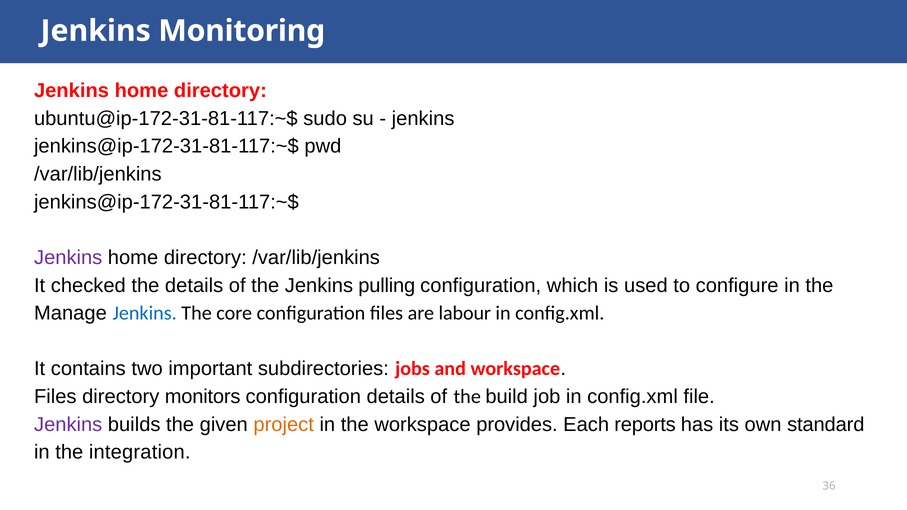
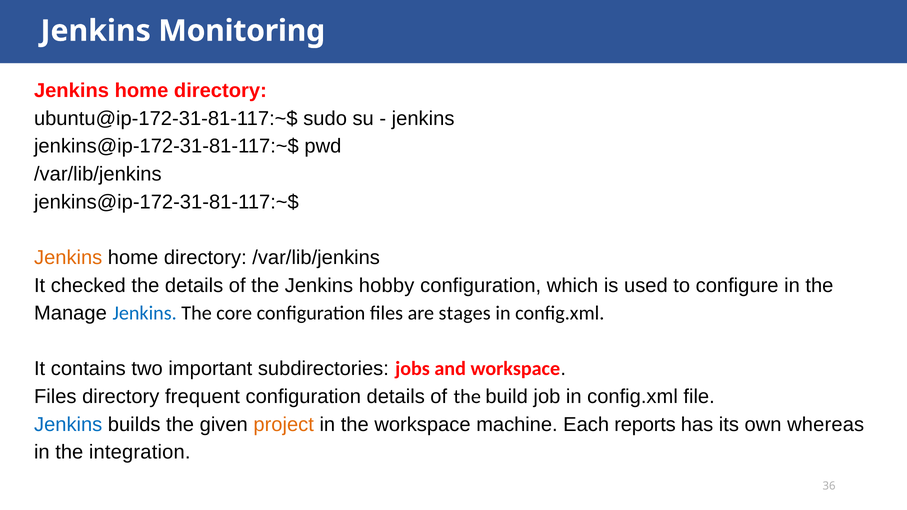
Jenkins colour: purple -> orange (68, 258)
pulling: pulling -> hobby (387, 285)
labour: labour -> stages (465, 313)
monitors: monitors -> frequent (202, 397)
Jenkins colour: purple -> blue (68, 425)
provides: provides -> machine (517, 425)
standard: standard -> whereas (826, 425)
